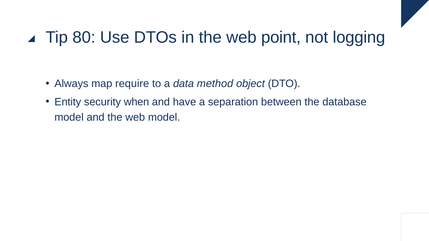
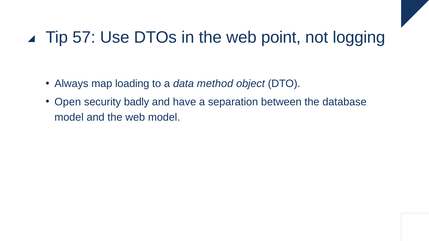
80: 80 -> 57 (84, 37)
require: require -> loading (132, 84)
Entity: Entity -> Open (68, 102)
when: when -> badly (137, 102)
